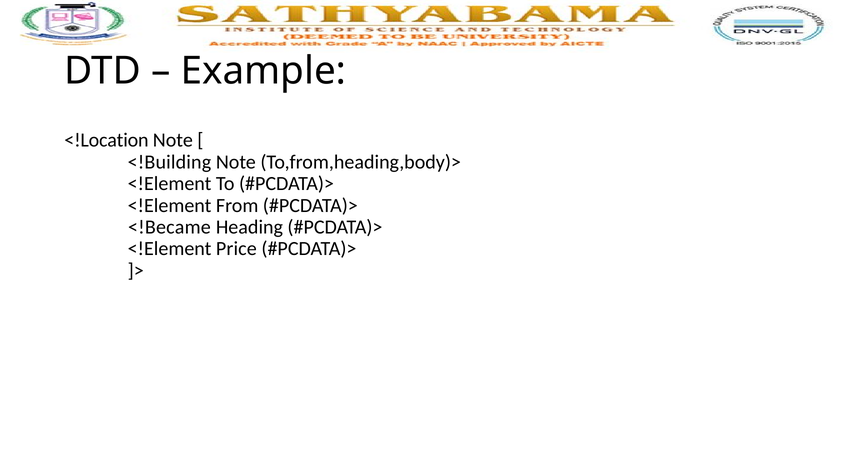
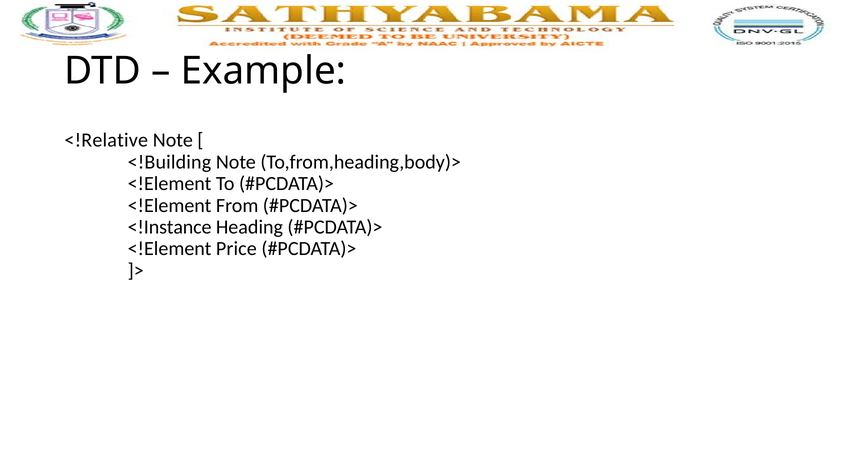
<!Location: <!Location -> <!Relative (106, 140)
<!Became: <!Became -> <!Instance (170, 227)
